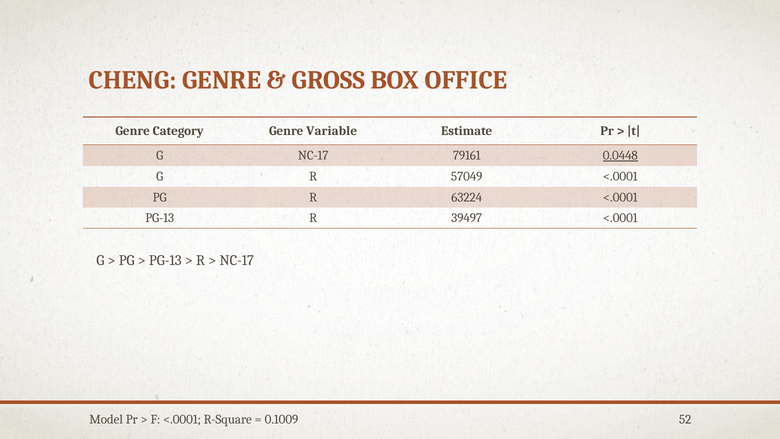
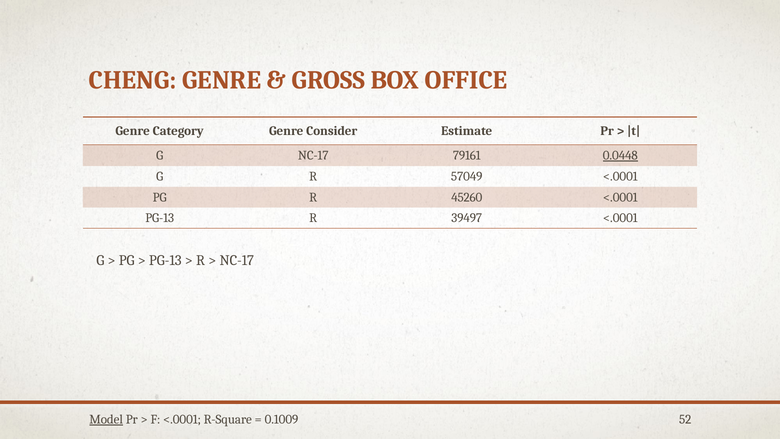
Variable: Variable -> Consider (332, 131)
63224: 63224 -> 45260 (467, 197)
Model underline: none -> present (106, 419)
